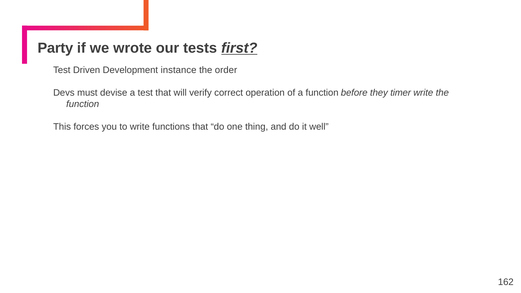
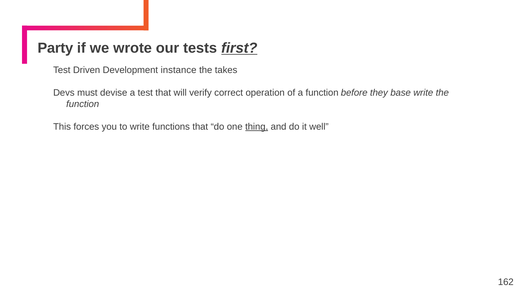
order: order -> takes (226, 70)
timer: timer -> base (401, 93)
thing underline: none -> present (257, 127)
